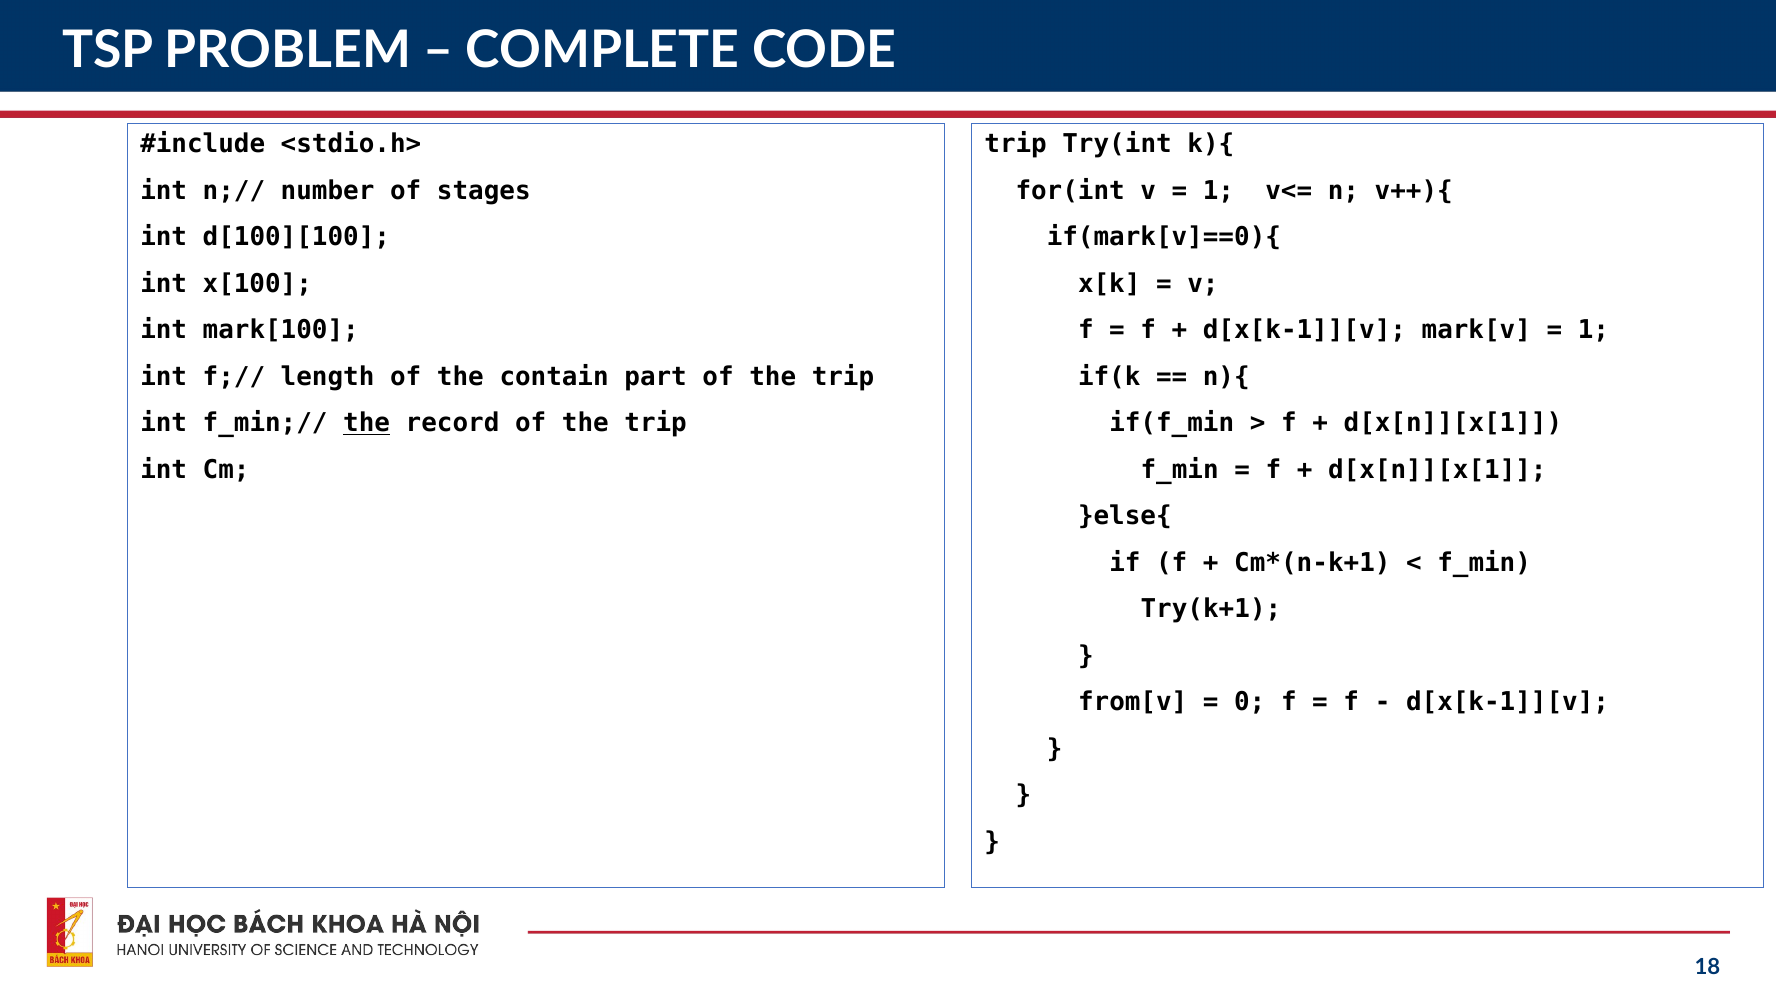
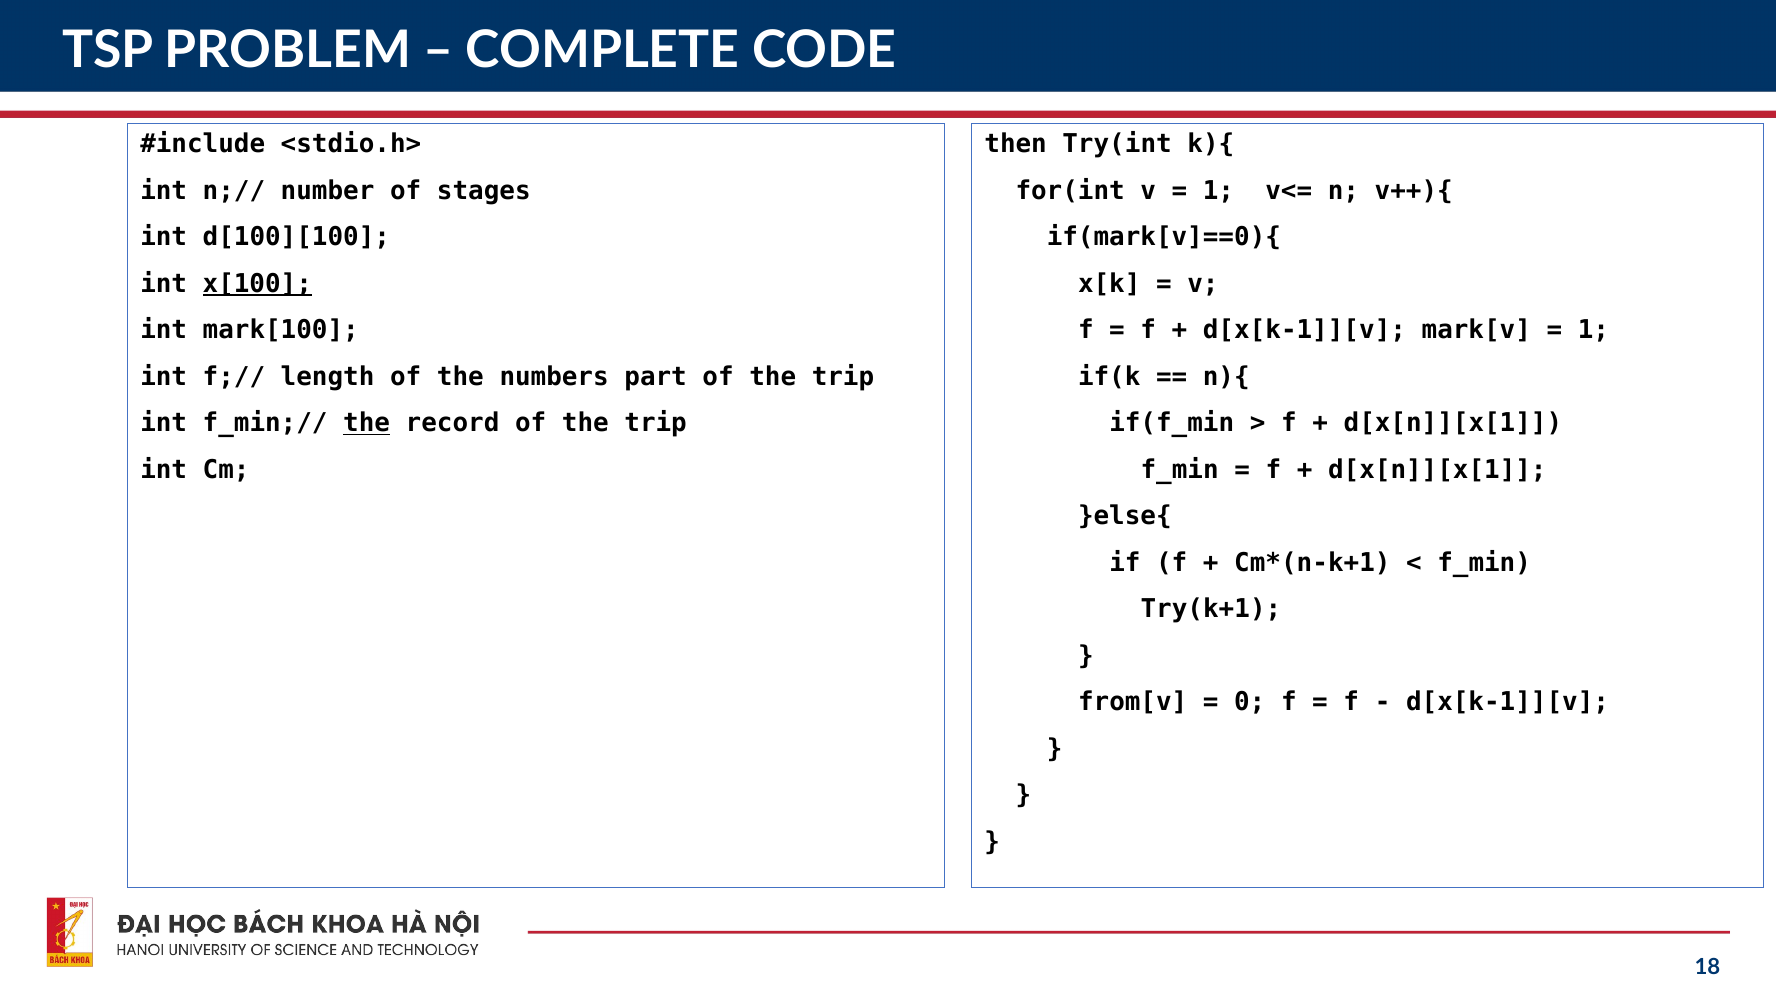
trip: trip -> then (1016, 144)
x[100 underline: none -> present (257, 284)
contain: contain -> numbers (554, 377)
